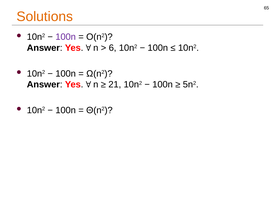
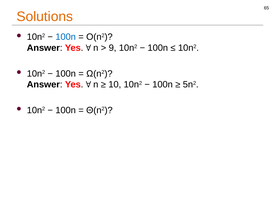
100n colour: purple -> blue (66, 37)
6: 6 -> 9 (113, 48)
21: 21 -> 10 (115, 85)
